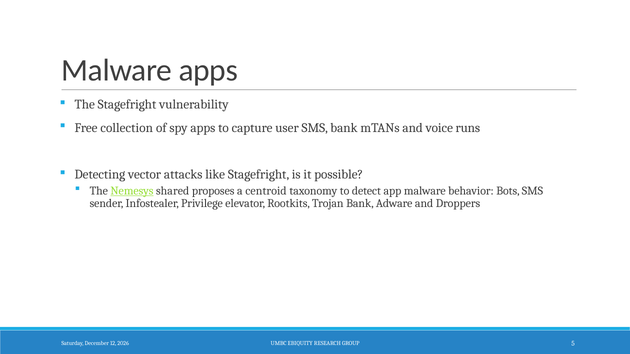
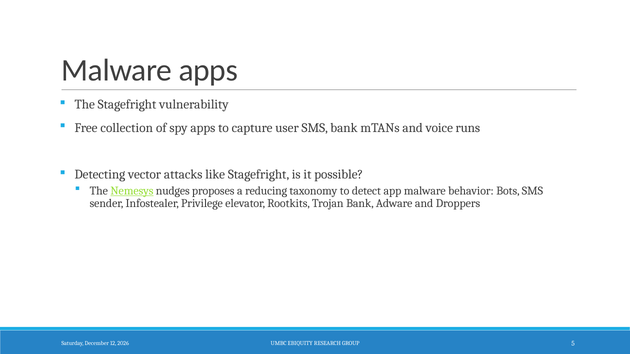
shared: shared -> nudges (173, 191)
centroid: centroid -> reducing (266, 191)
